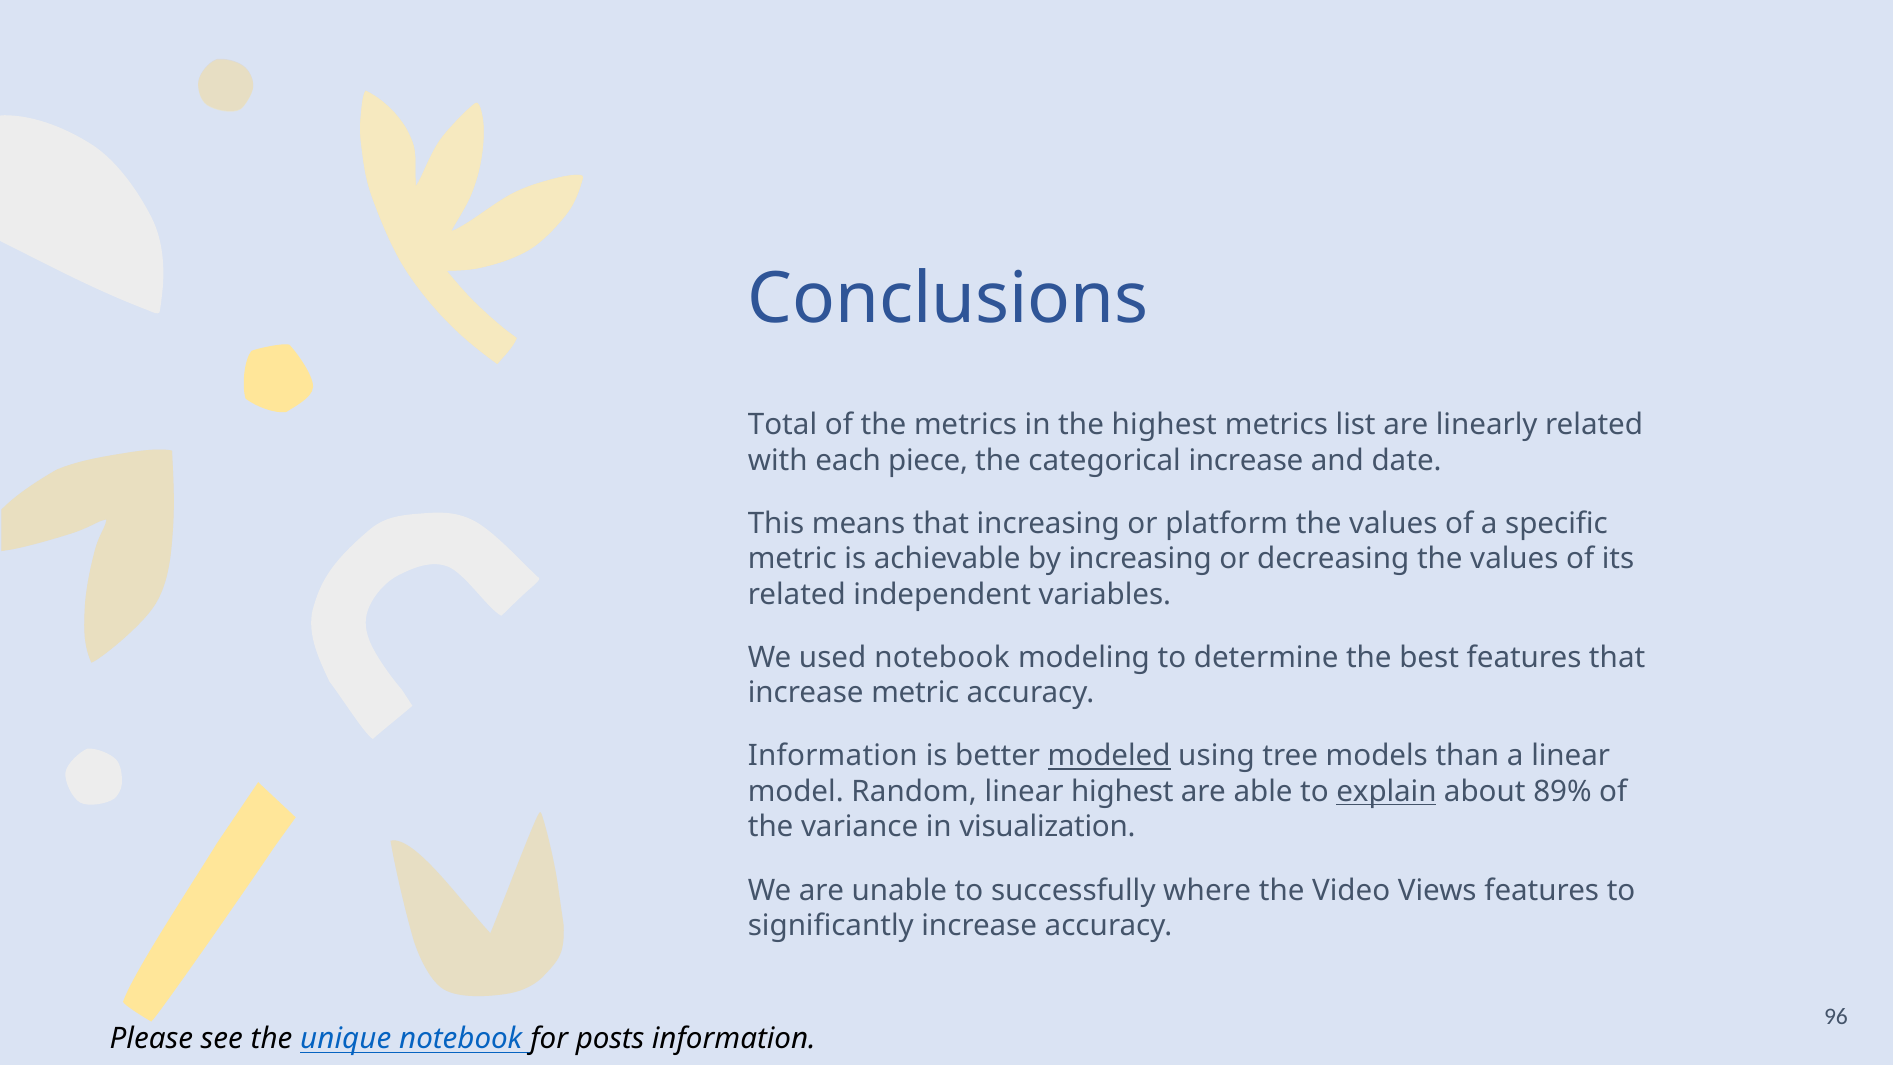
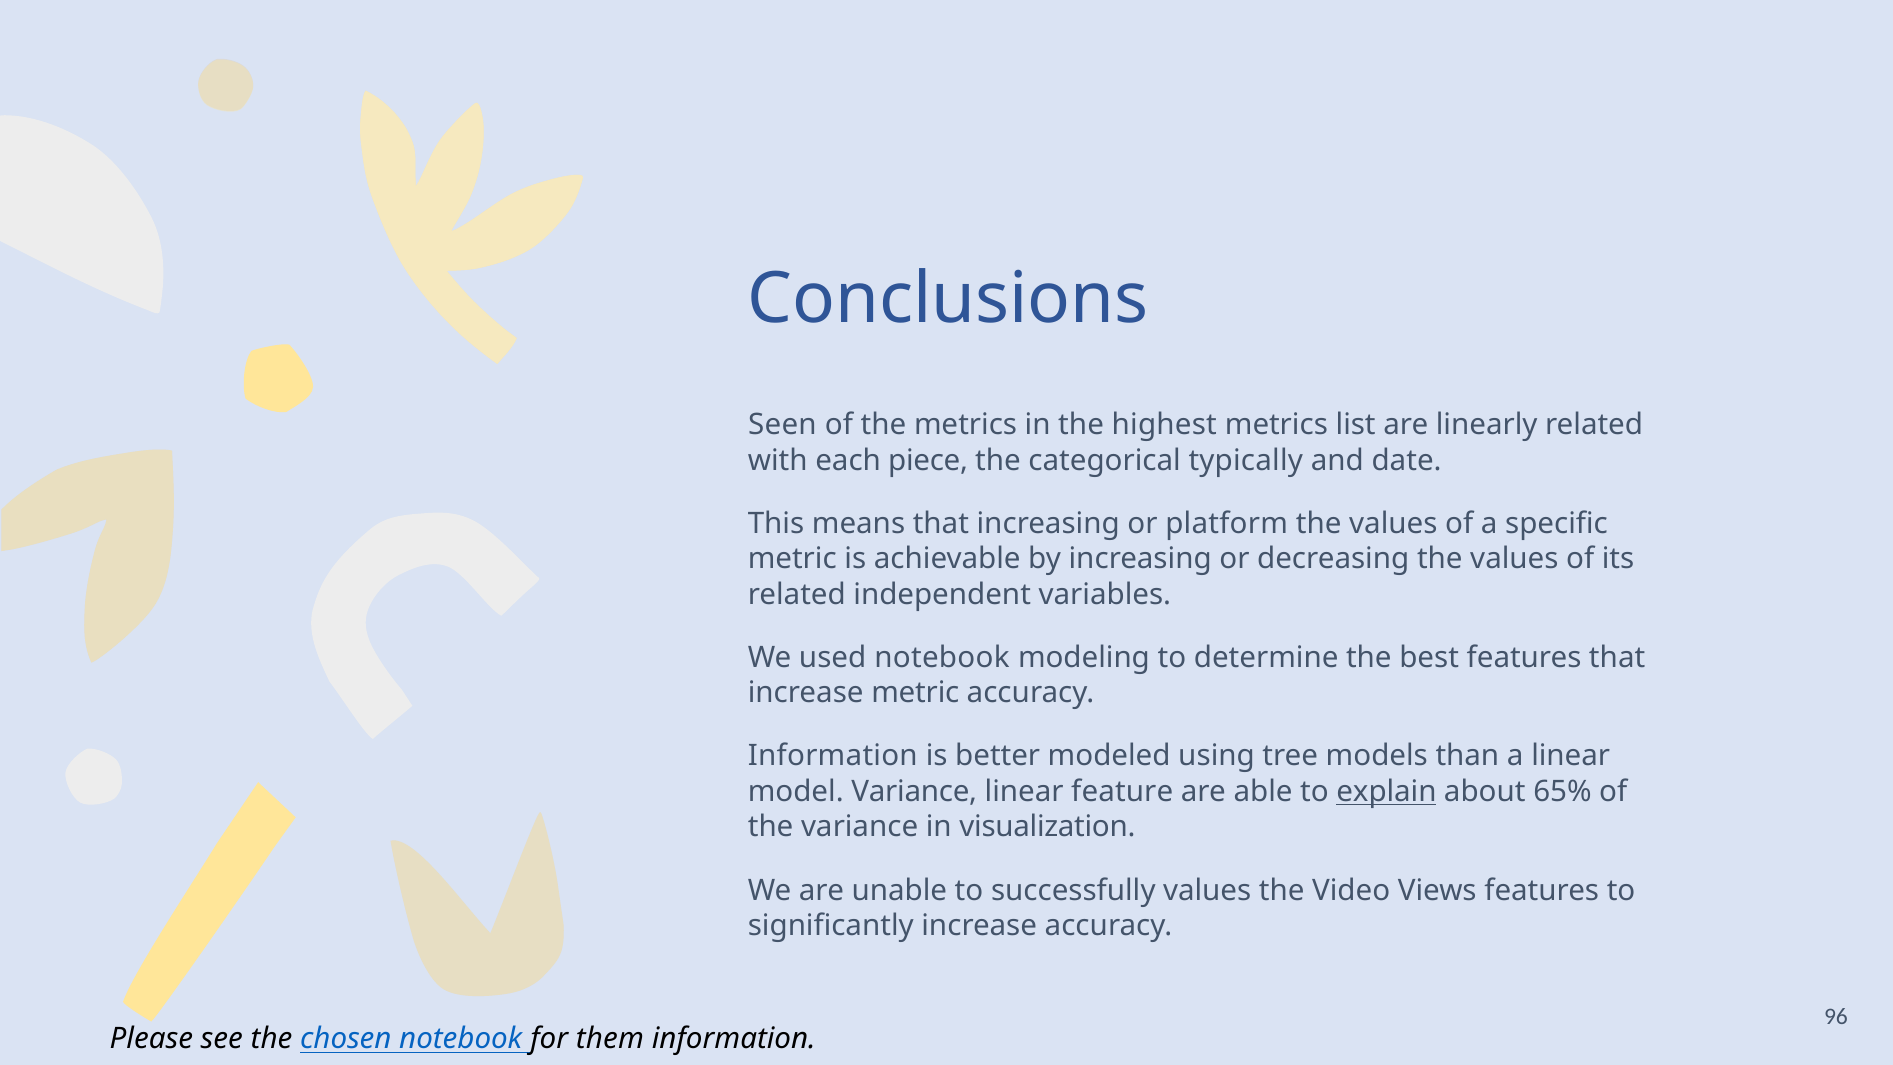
Total: Total -> Seen (782, 425)
categorical increase: increase -> typically (1246, 460)
modeled underline: present -> none (1109, 756)
model Random: Random -> Variance (914, 792)
linear highest: highest -> feature (1122, 792)
89%: 89% -> 65% (1562, 792)
successfully where: where -> values (1207, 890)
unique: unique -> chosen (346, 1039)
posts: posts -> them (610, 1039)
